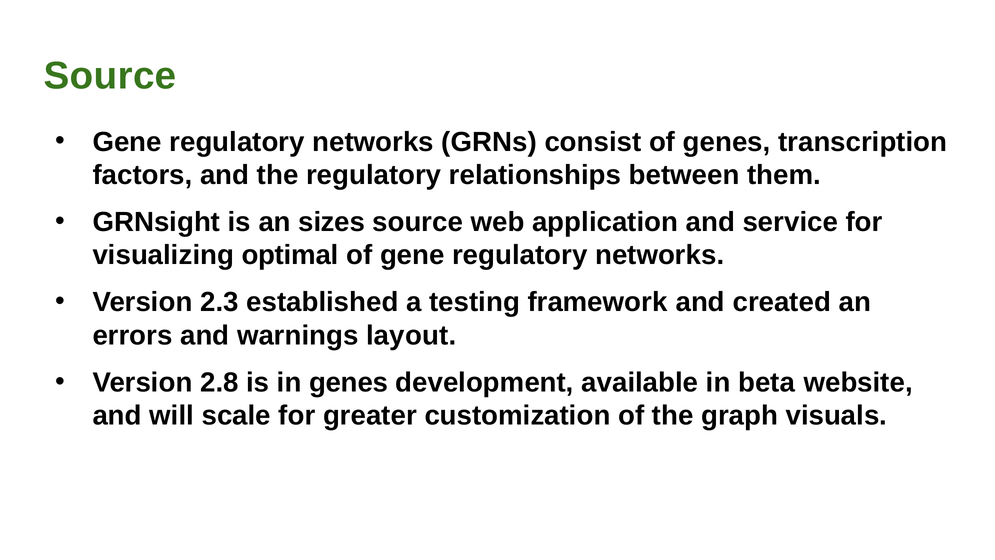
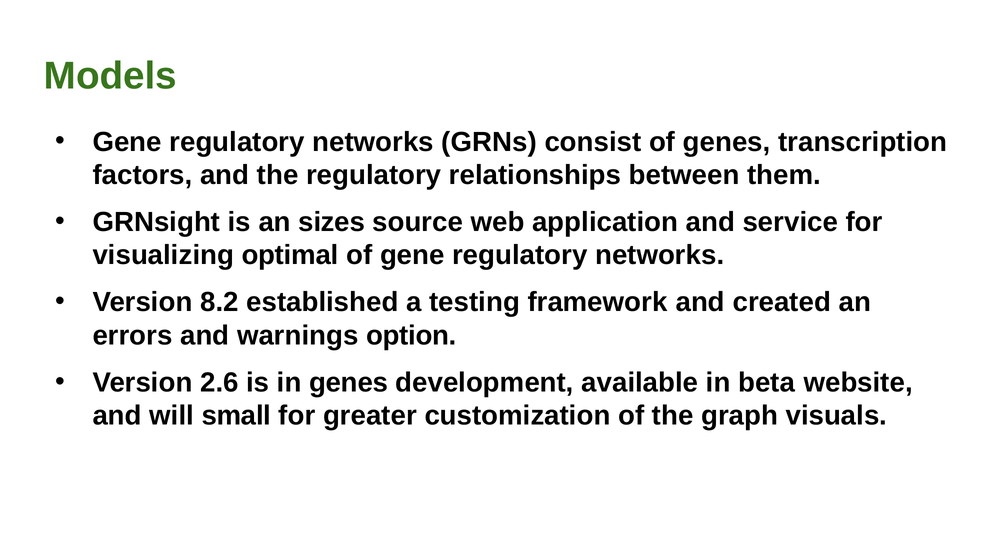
Source: Source -> Models (110, 76)
2.3: 2.3 -> 8.2 (219, 302)
layout: layout -> option (411, 335)
2.8: 2.8 -> 2.6 (219, 382)
scale: scale -> small (236, 416)
